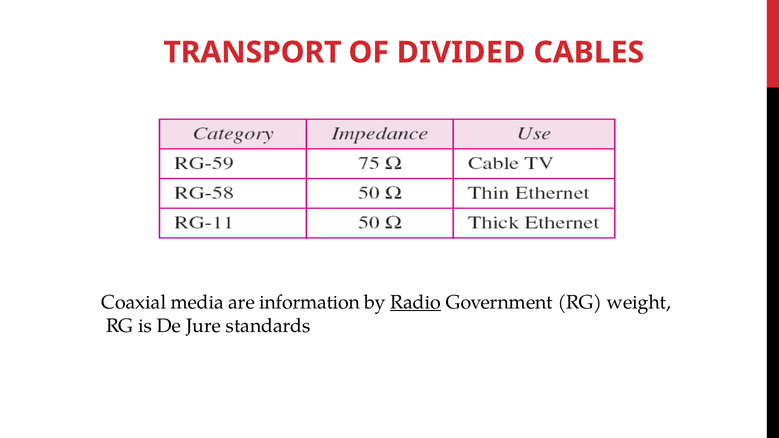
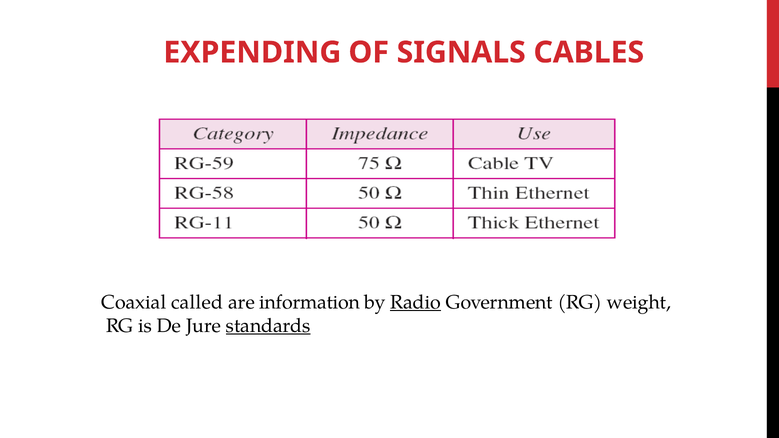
TRANSPORT: TRANSPORT -> EXPENDING (252, 52)
DIVIDED: DIVIDED -> SIGNALS (461, 52)
media: media -> called (197, 302)
standards underline: none -> present (268, 326)
